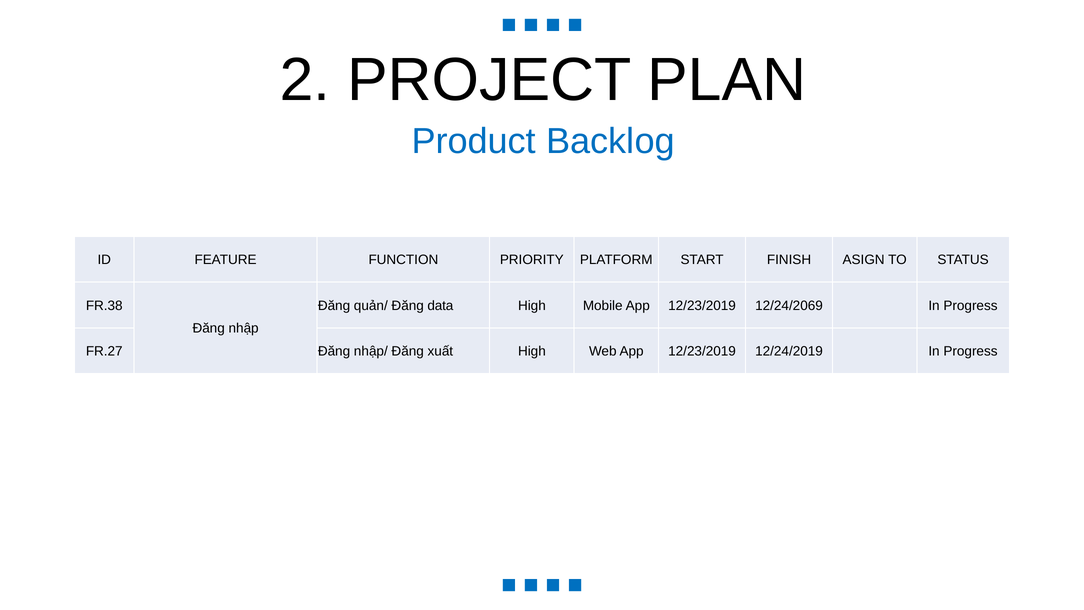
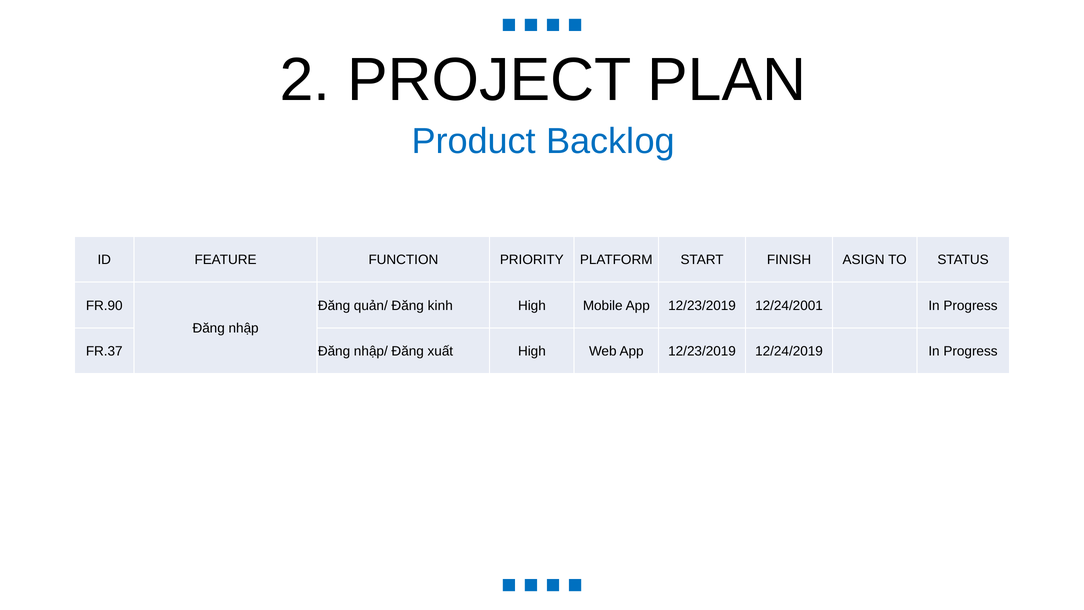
FR.38: FR.38 -> FR.90 (104, 305)
data: data -> kinh (440, 305)
12/24/2069: 12/24/2069 -> 12/24/2001 (789, 305)
FR.27: FR.27 -> FR.37 (104, 351)
